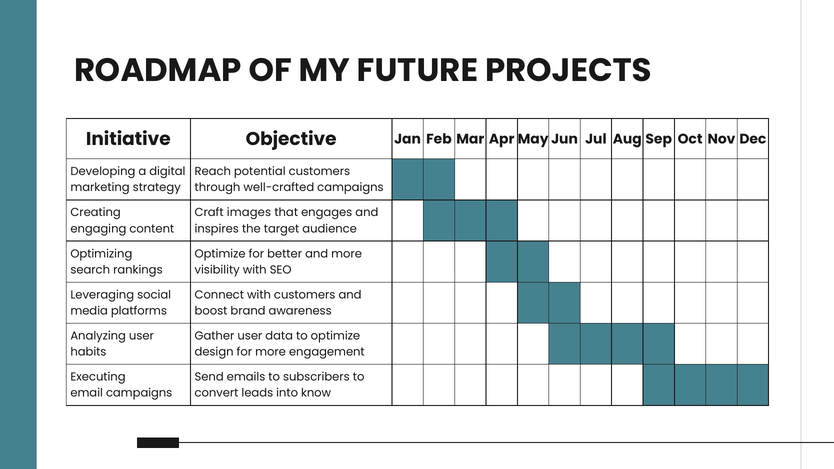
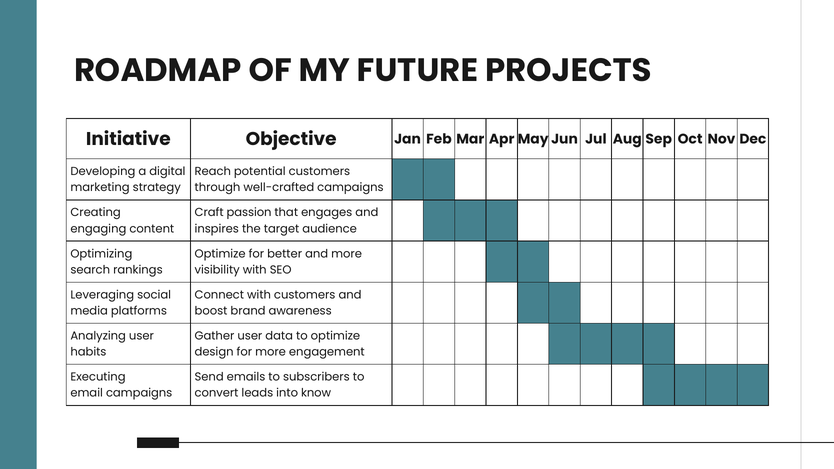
images: images -> passion (249, 213)
